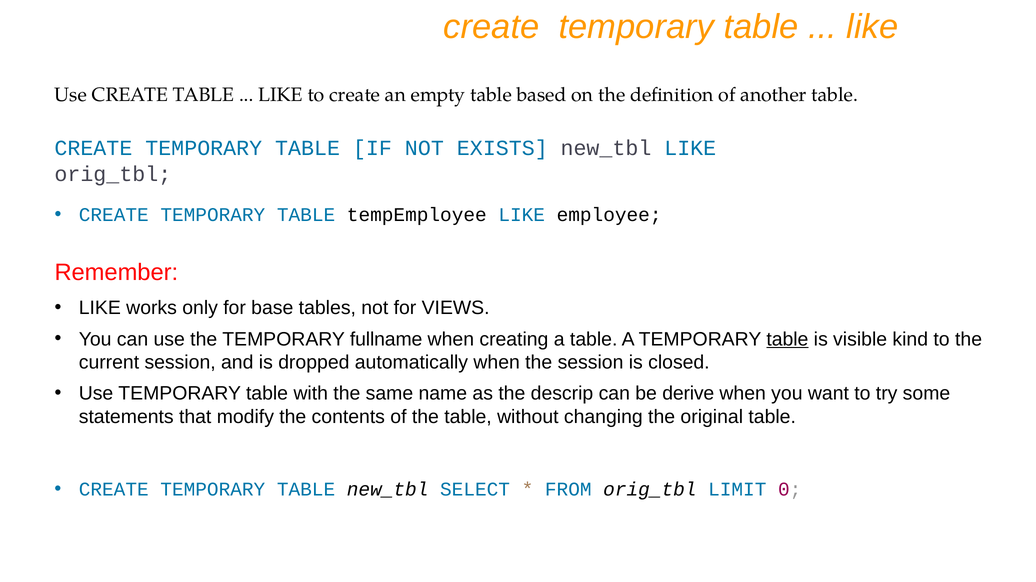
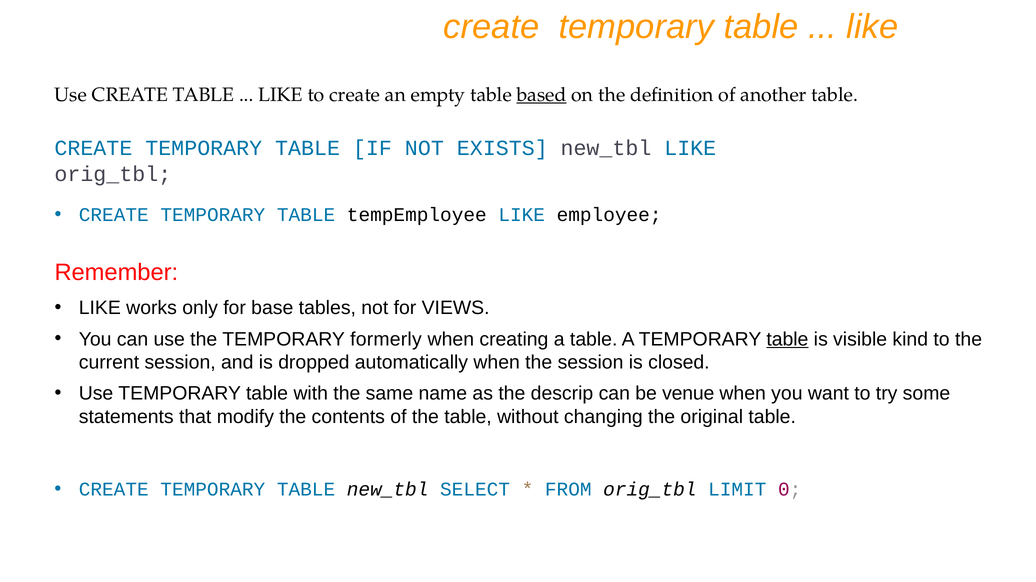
based underline: none -> present (542, 95)
fullname: fullname -> formerly (386, 340)
derive: derive -> venue (688, 394)
